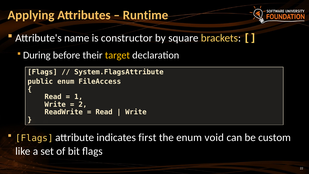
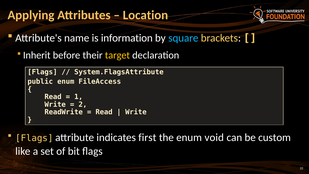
Runtime: Runtime -> Location (145, 15)
constructor: constructor -> information (127, 38)
square colour: white -> light blue (183, 38)
During: During -> Inherit (37, 55)
